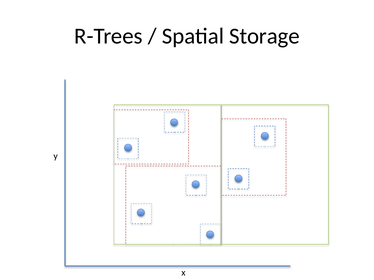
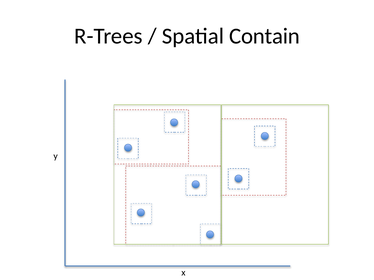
Storage: Storage -> Contain (264, 36)
